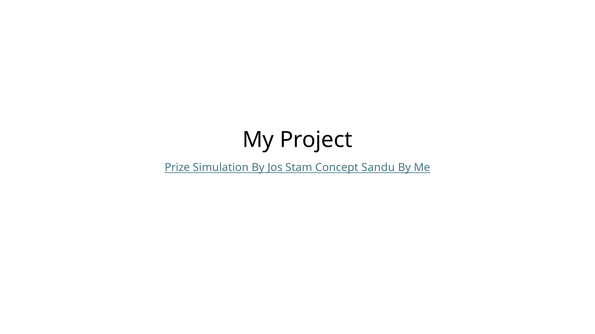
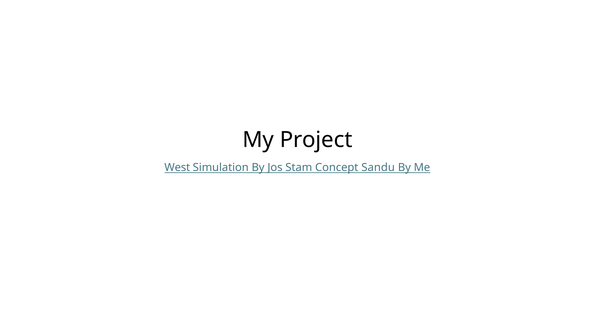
Prize: Prize -> West (177, 168)
